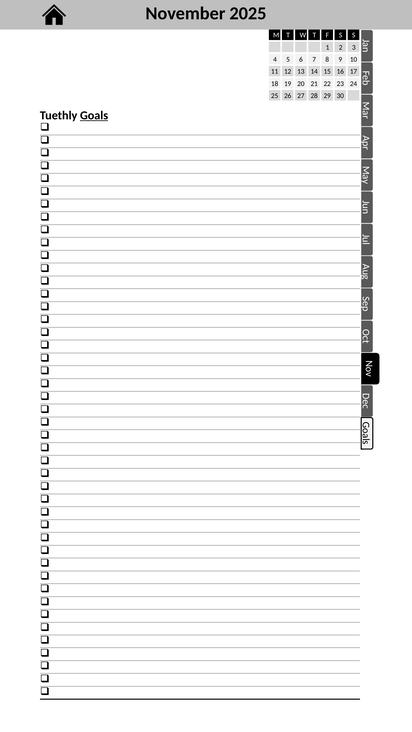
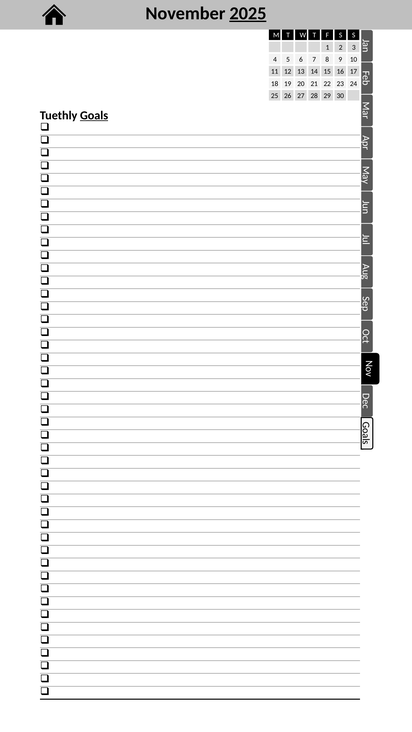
2025 underline: none -> present (248, 13)
